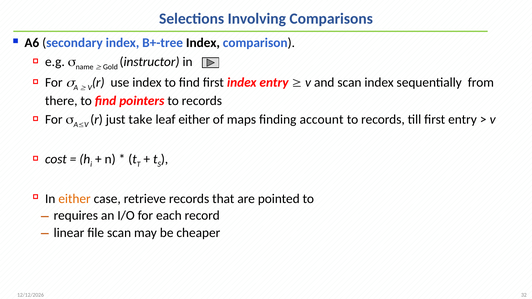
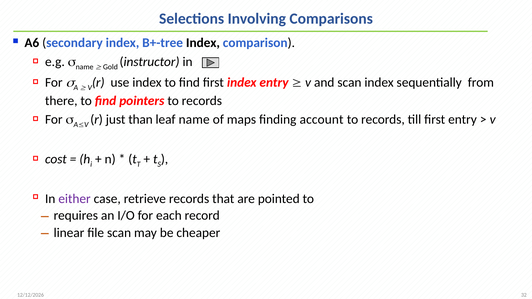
take: take -> than (141, 120)
leaf either: either -> name (194, 120)
either colour: orange -> purple (75, 199)
